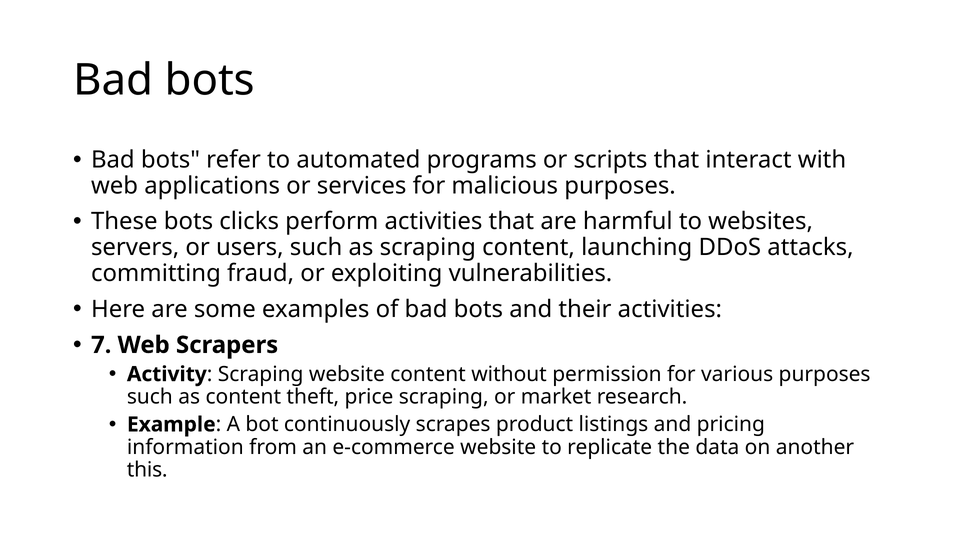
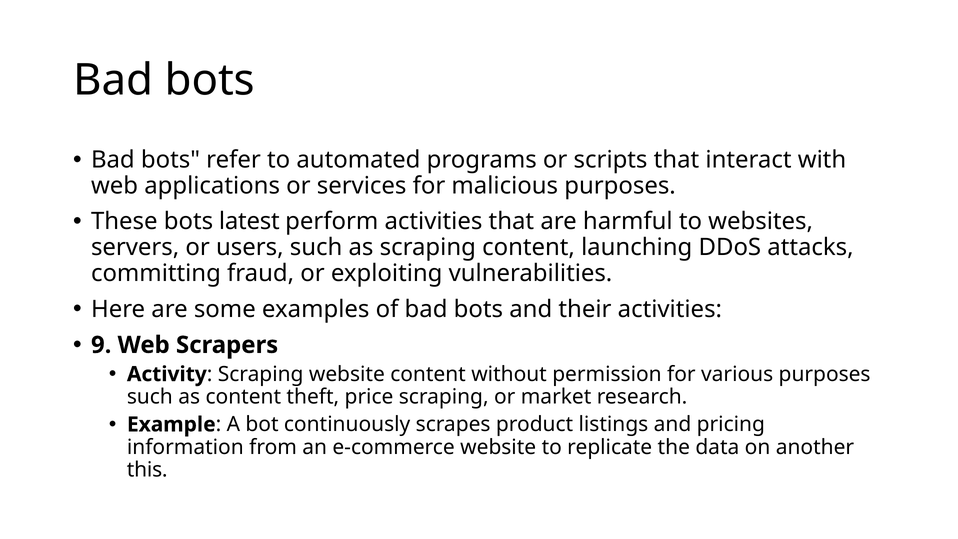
clicks: clicks -> latest (249, 222)
7: 7 -> 9 (101, 345)
